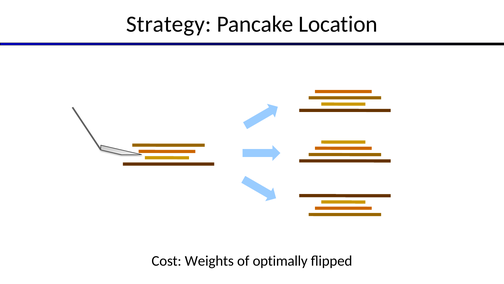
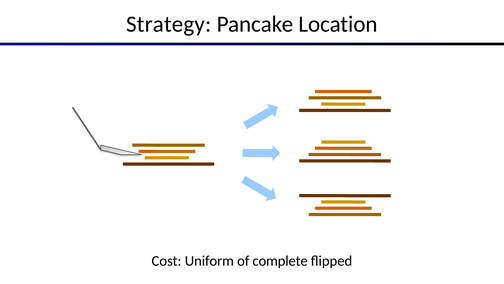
Weights: Weights -> Uniform (209, 261)
optimally: optimally -> complete (280, 261)
